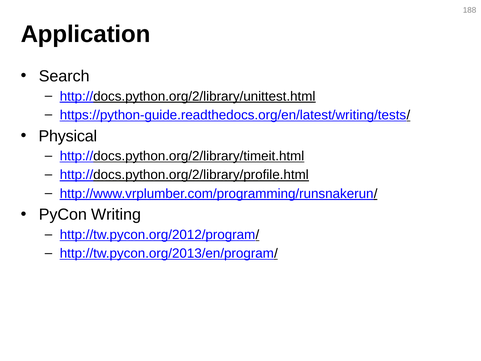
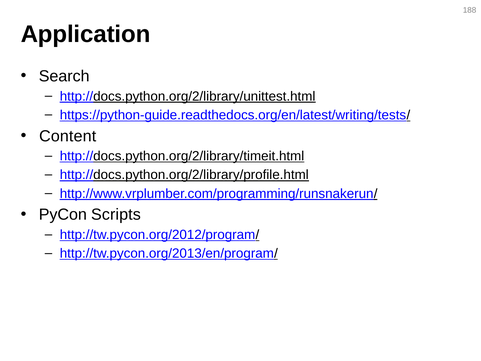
Physical: Physical -> Content (68, 136)
Writing: Writing -> Scripts (116, 215)
